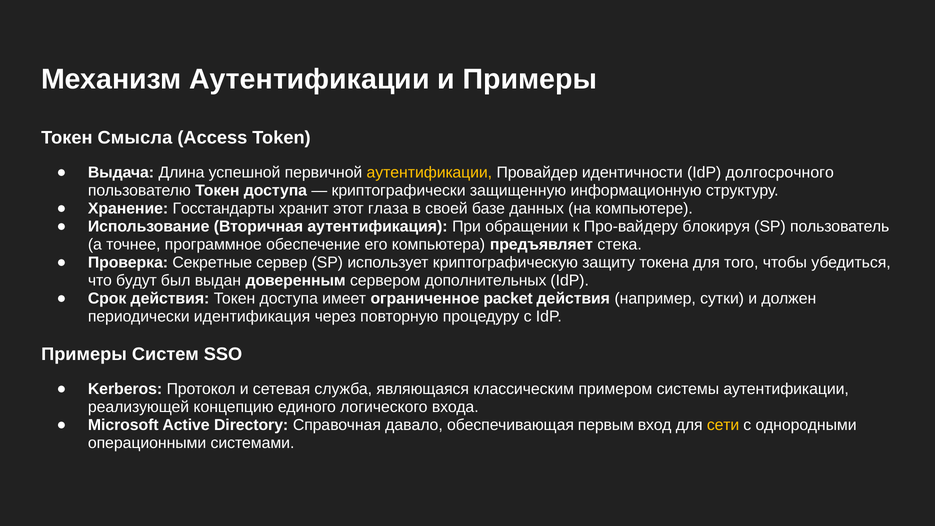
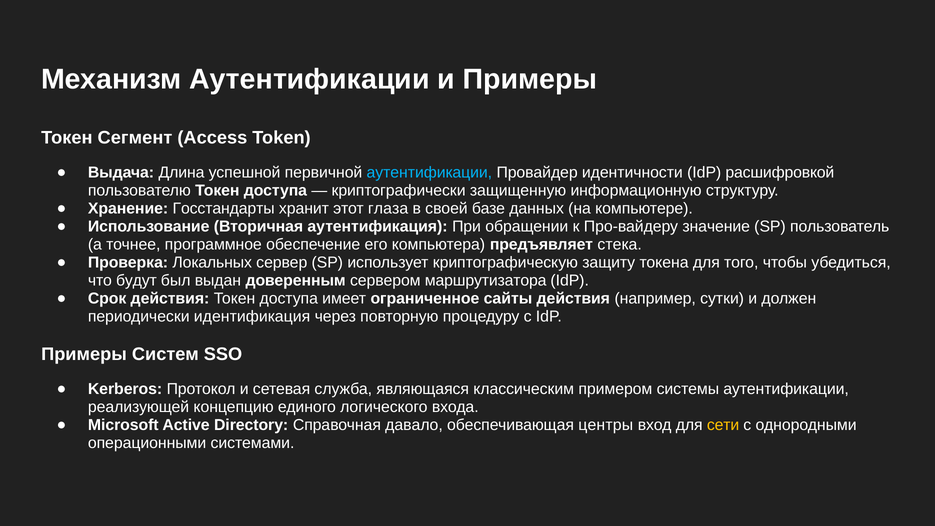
Смысла: Смысла -> Сегмент (135, 138)
аутентификации colour: yellow -> light blue (429, 173)
долгосрочного: долгосрочного -> расшифровкой (780, 173)
блокируя: блокируя -> значение (716, 227)
Секретные: Секретные -> Локальных (212, 263)
дополнительных: дополнительных -> маршрутизатора (486, 281)
packet: packet -> сайты (508, 299)
первым: первым -> центры (606, 425)
